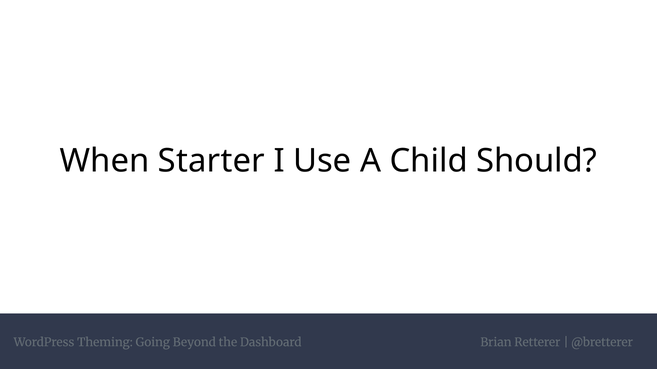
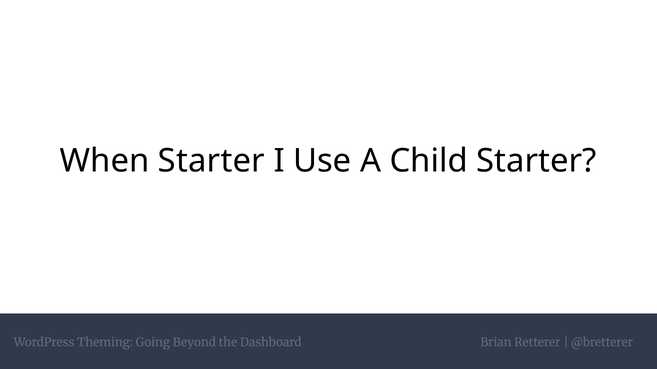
Child Should: Should -> Starter (536, 161)
